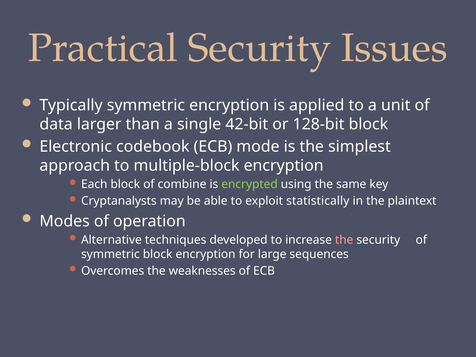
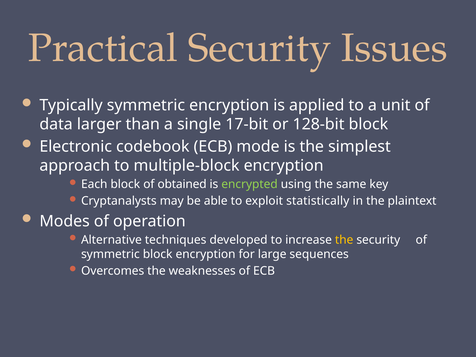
42-bit: 42-bit -> 17-bit (247, 124)
combine: combine -> obtained (182, 184)
the colour: pink -> yellow (344, 240)
